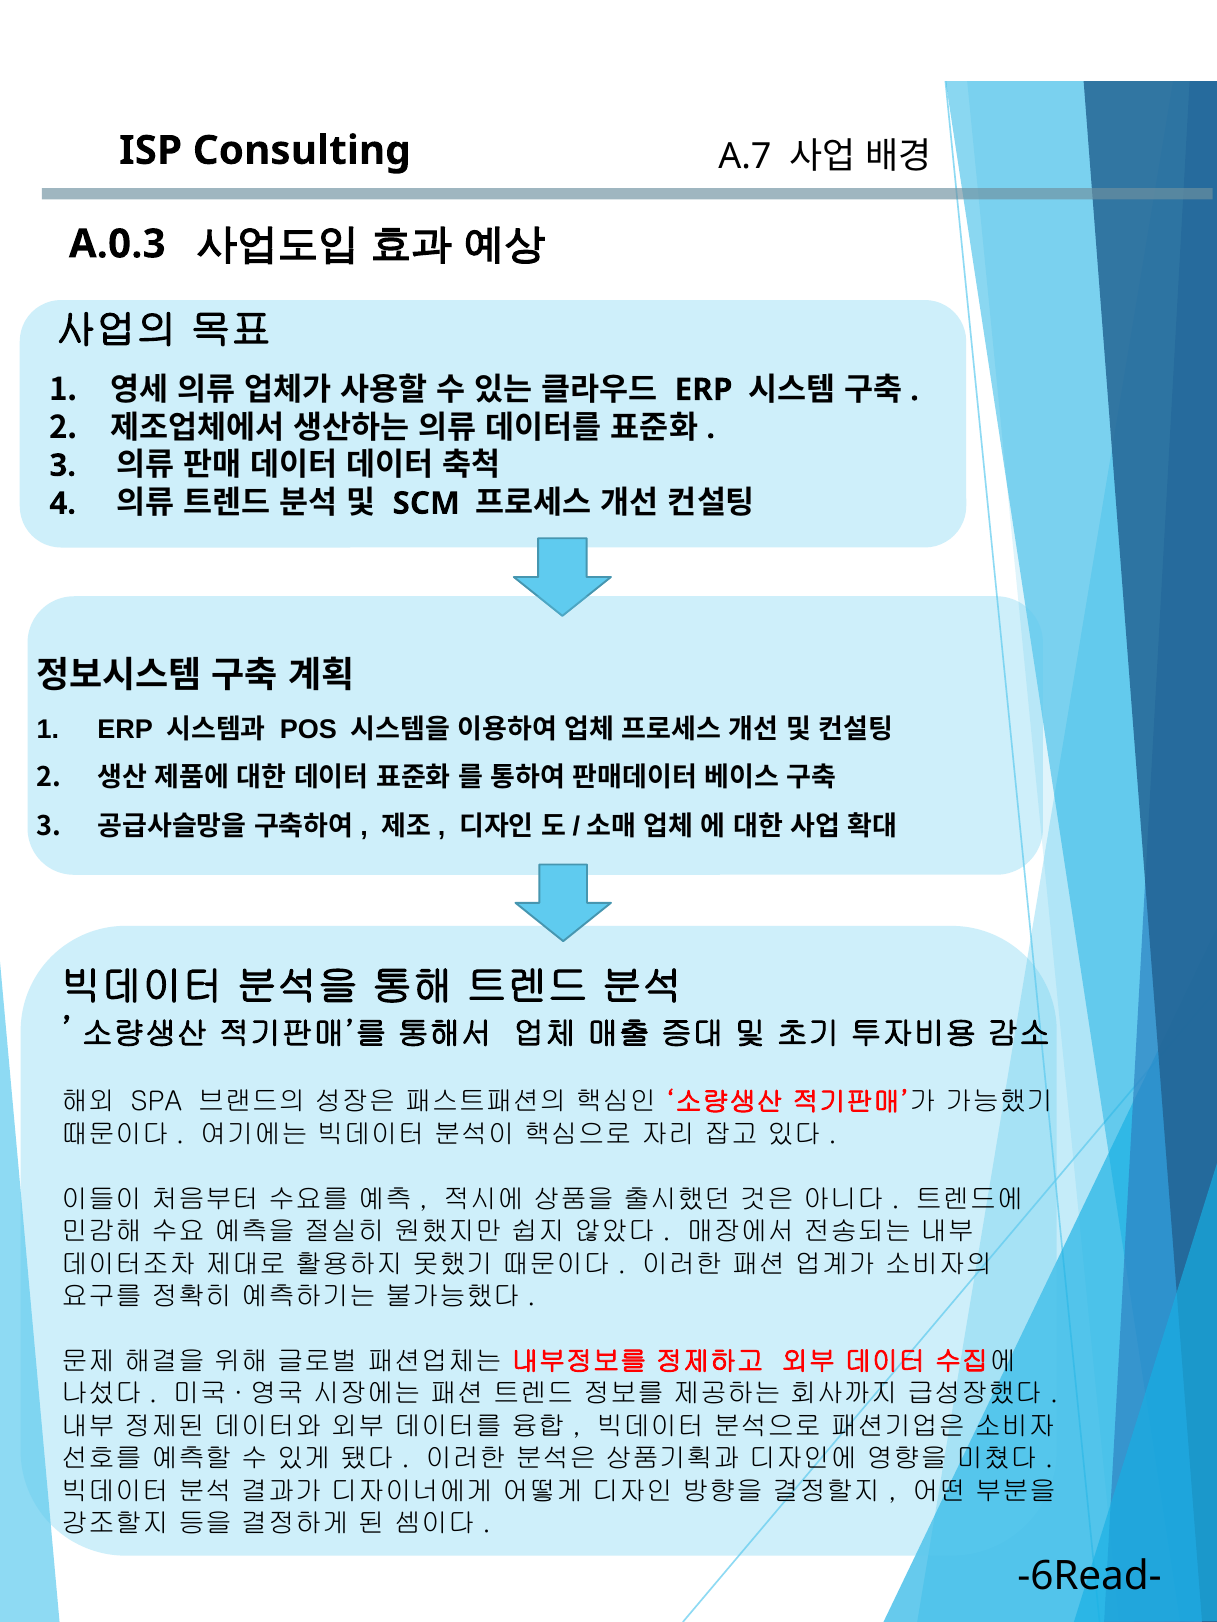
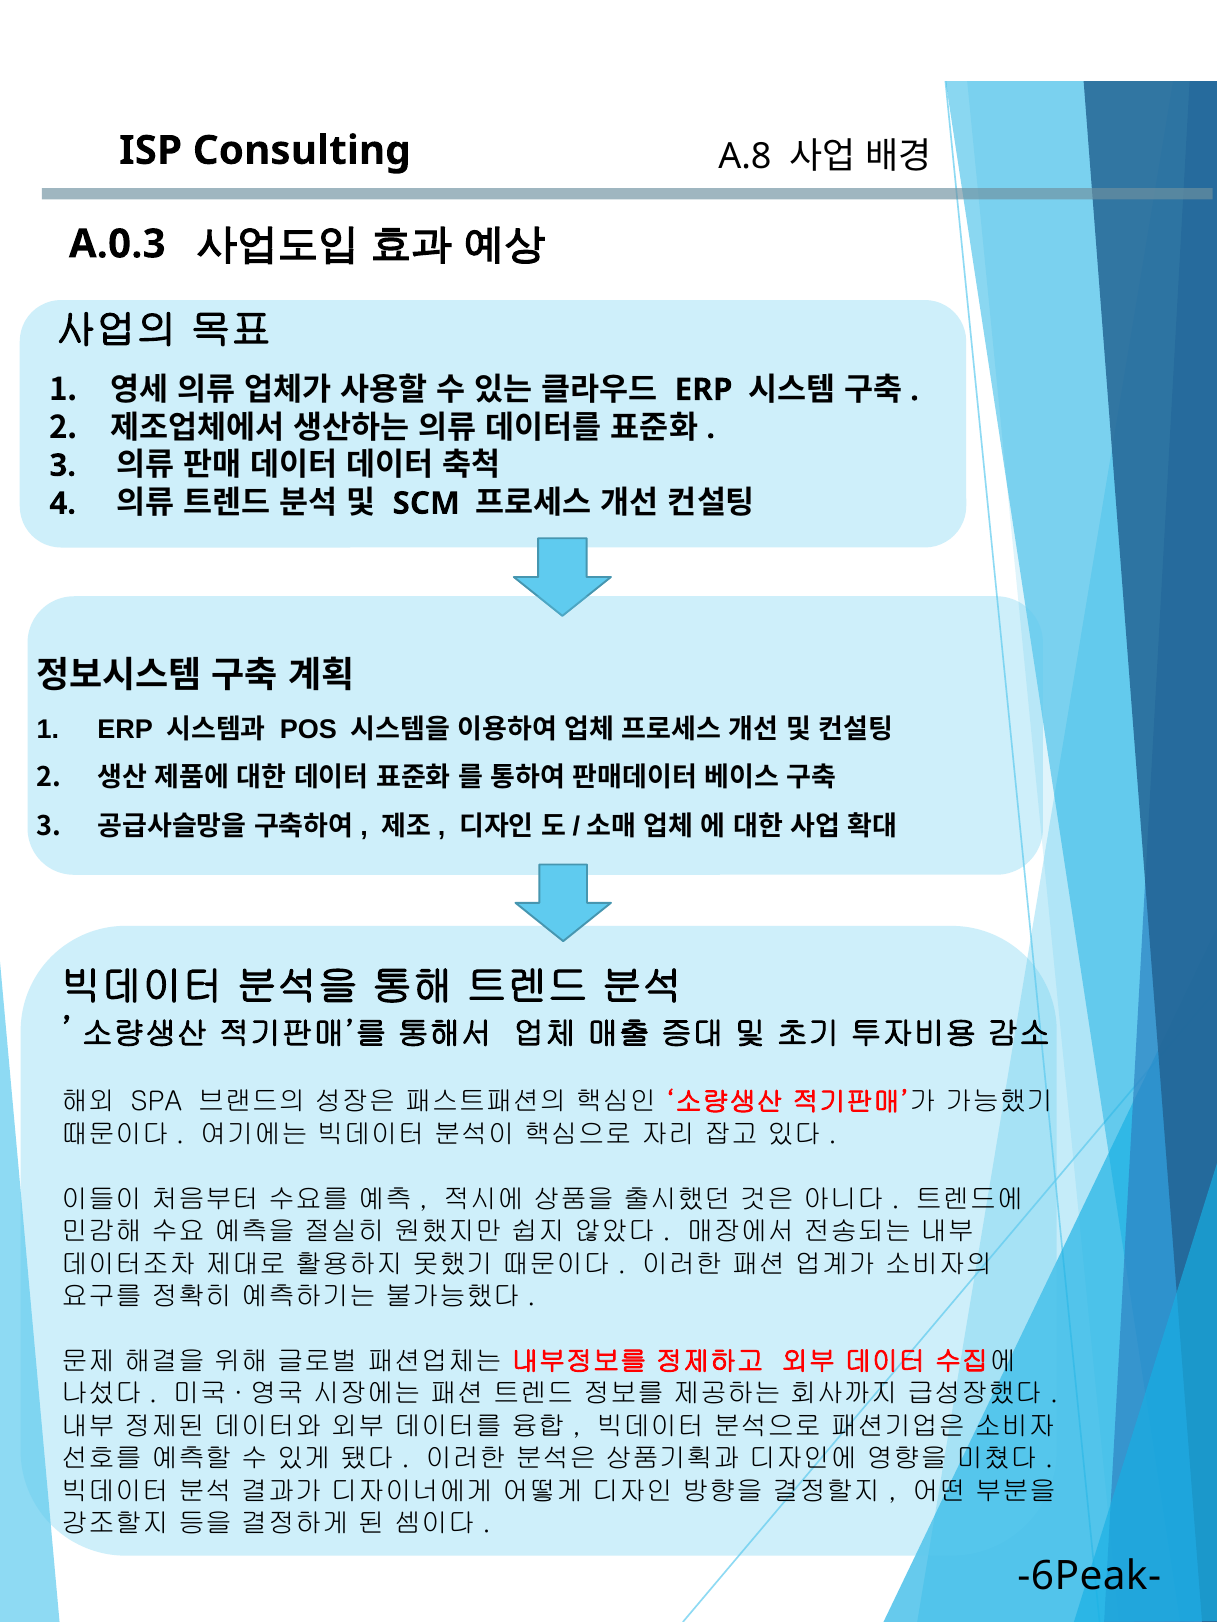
A.7: A.7 -> A.8 (745, 157)
-6Read-: -6Read- -> -6Peak- (1089, 1577)
